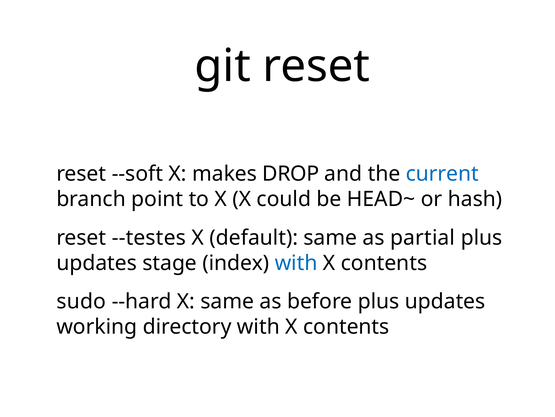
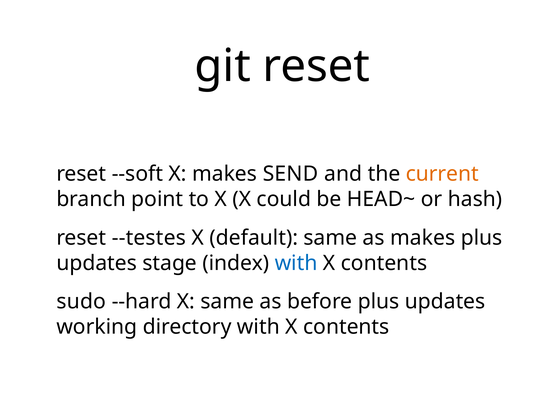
DROP: DROP -> SEND (291, 174)
current colour: blue -> orange (442, 174)
as partial: partial -> makes (423, 237)
